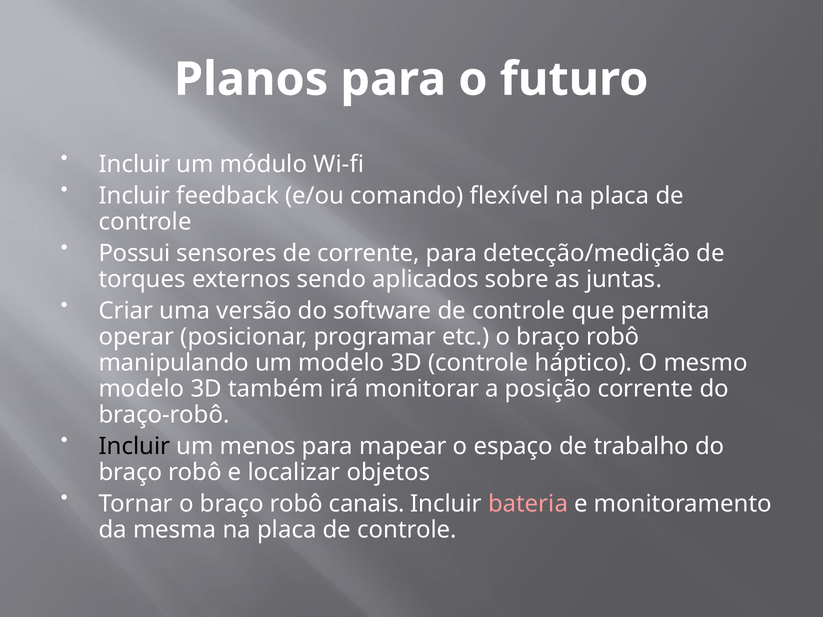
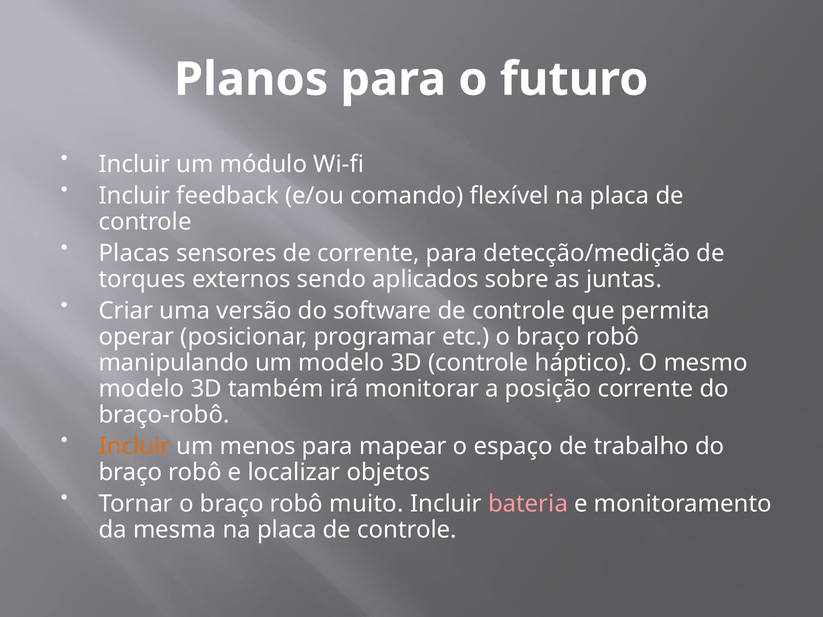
Possui: Possui -> Placas (134, 253)
Incluir colour: black -> orange (134, 446)
canais: canais -> muito (366, 504)
